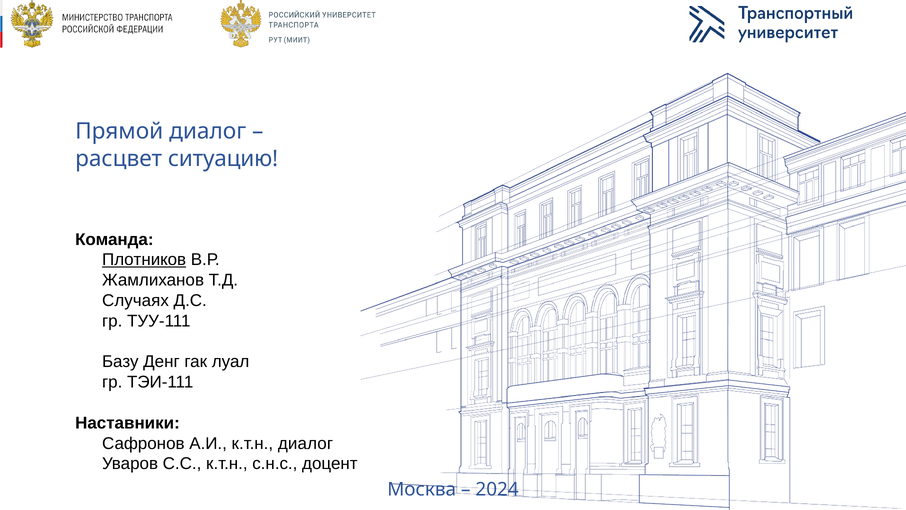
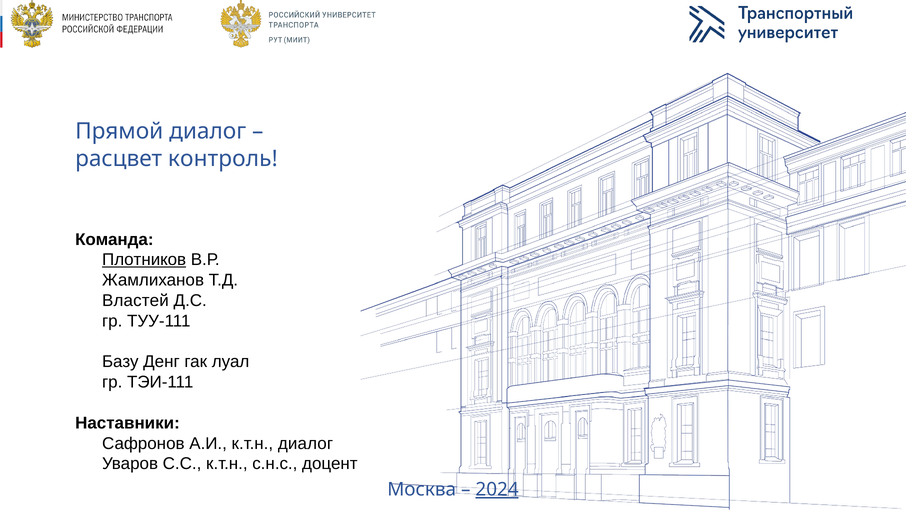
ситуацию: ситуацию -> контроль (223, 159)
Случаях: Случаях -> Властей (135, 300)
2024 underline: none -> present (497, 489)
